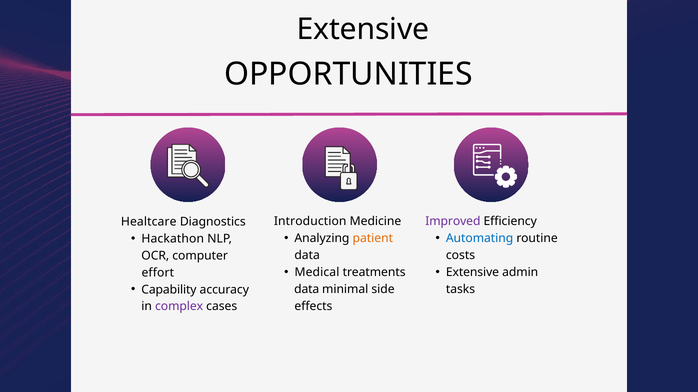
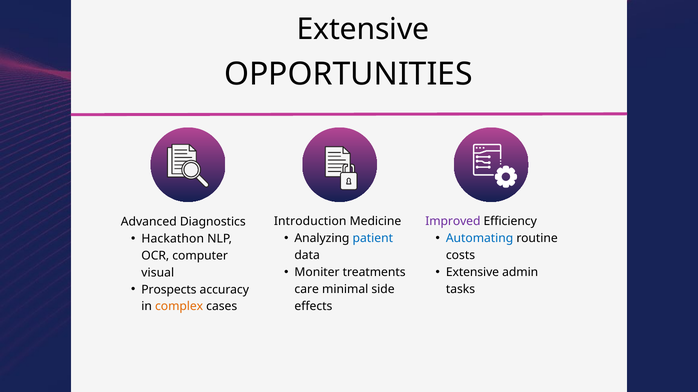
Healtcare: Healtcare -> Advanced (149, 222)
patient colour: orange -> blue (373, 239)
Medical: Medical -> Moniter (317, 273)
effort: effort -> visual (158, 273)
Capability: Capability -> Prospects (169, 290)
data: data -> care (307, 290)
complex colour: purple -> orange (179, 307)
